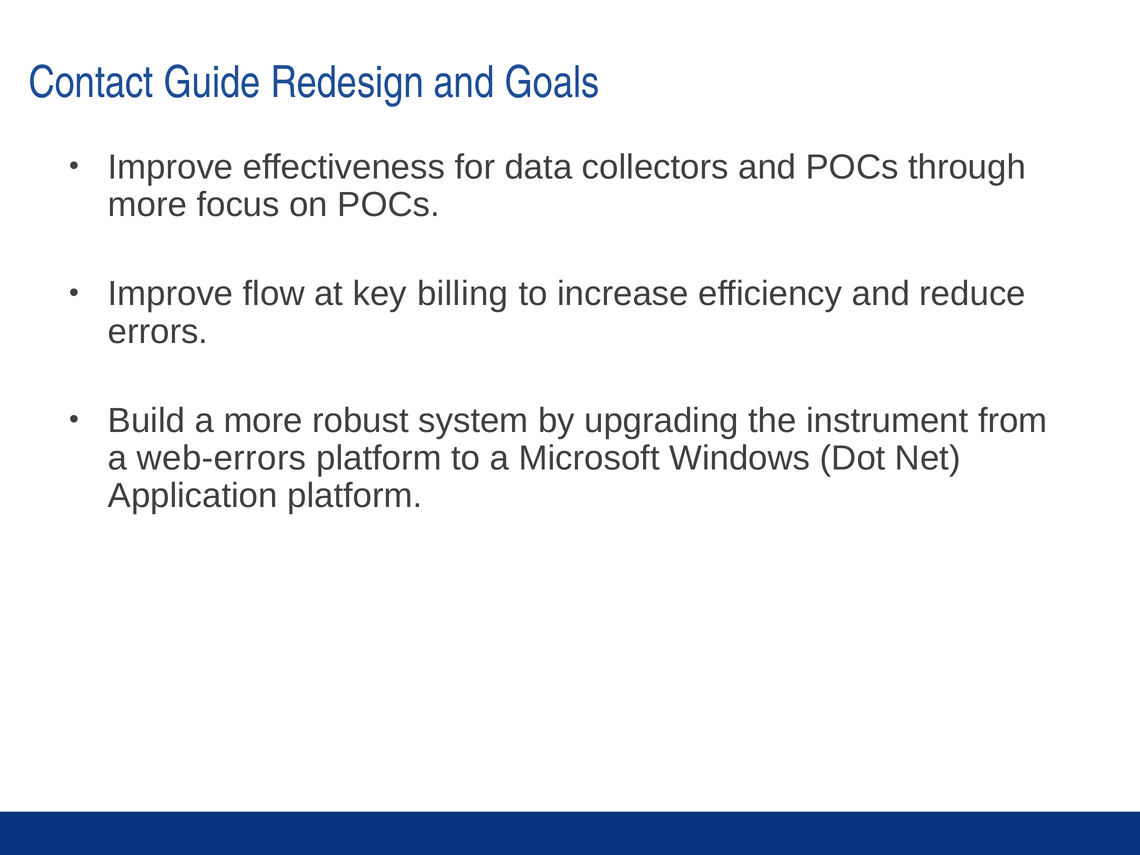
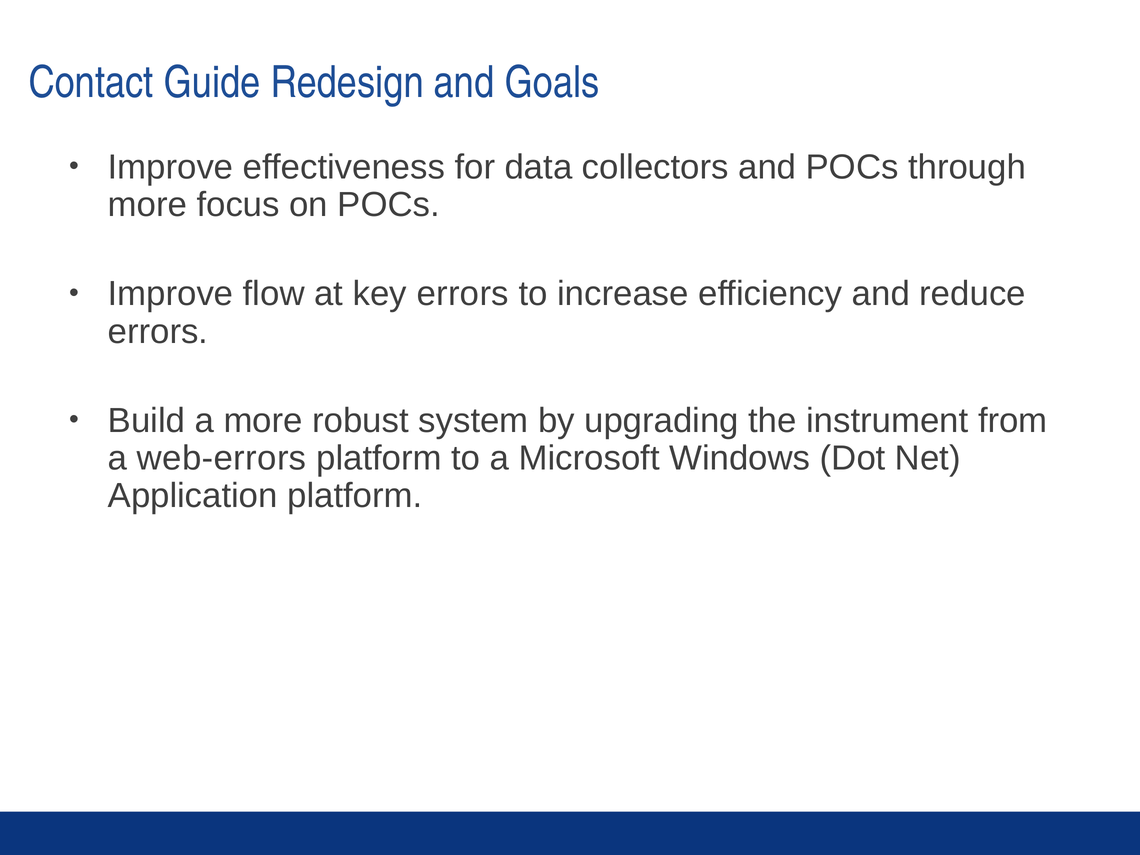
key billing: billing -> errors (463, 294)
